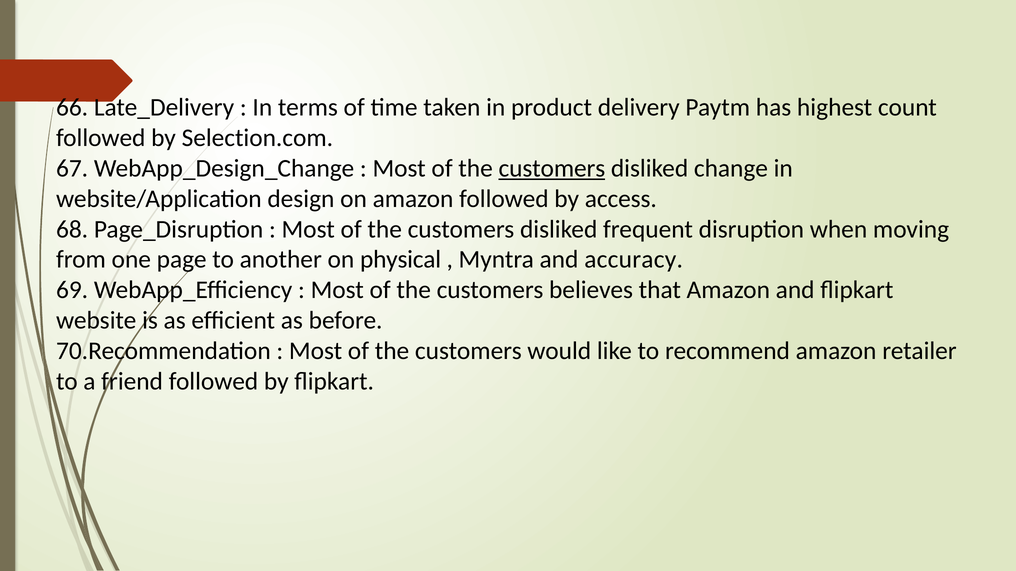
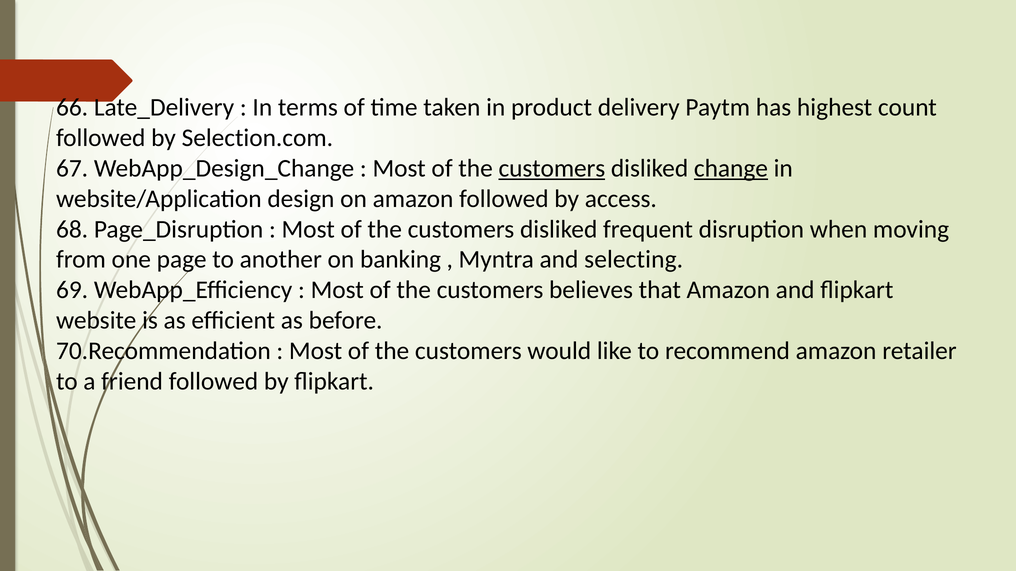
change underline: none -> present (731, 168)
physical: physical -> banking (400, 260)
accuracy: accuracy -> selecting (634, 260)
